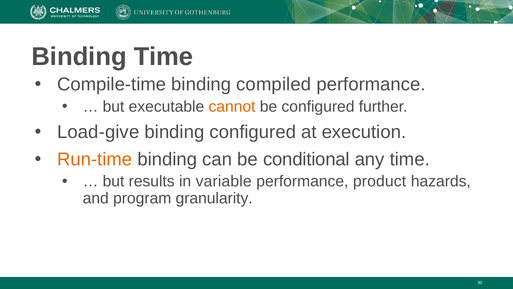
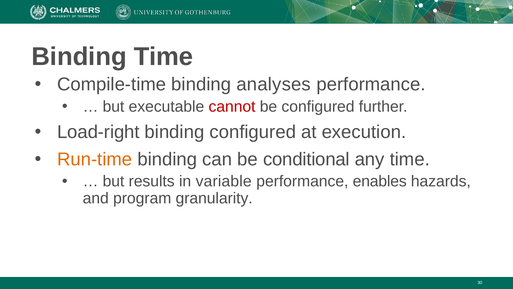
compiled: compiled -> analyses (274, 84)
cannot colour: orange -> red (232, 106)
Load-give: Load-give -> Load-right (98, 132)
product: product -> enables (380, 181)
